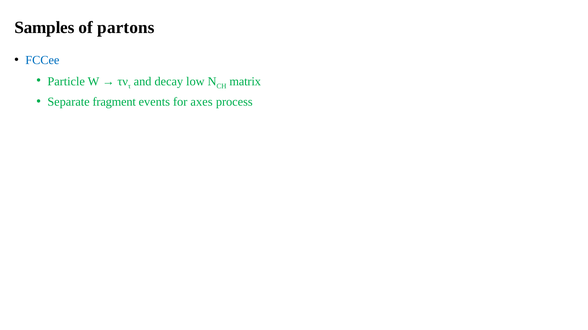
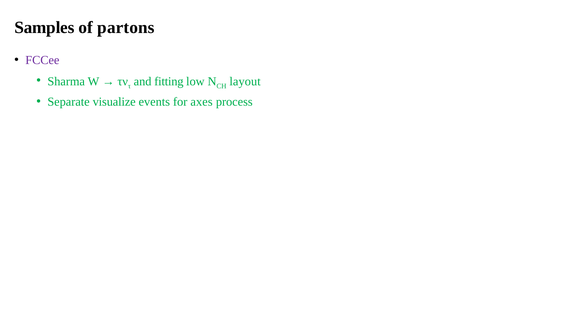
FCCee colour: blue -> purple (42, 60)
Particle: Particle -> Sharma (66, 82)
decay: decay -> fitting (169, 82)
matrix: matrix -> layout (245, 82)
fragment: fragment -> visualize (114, 102)
